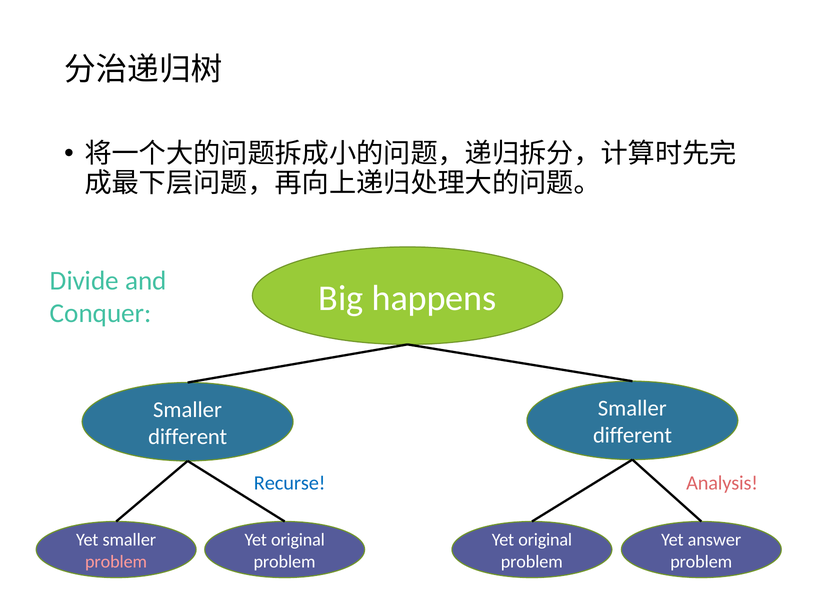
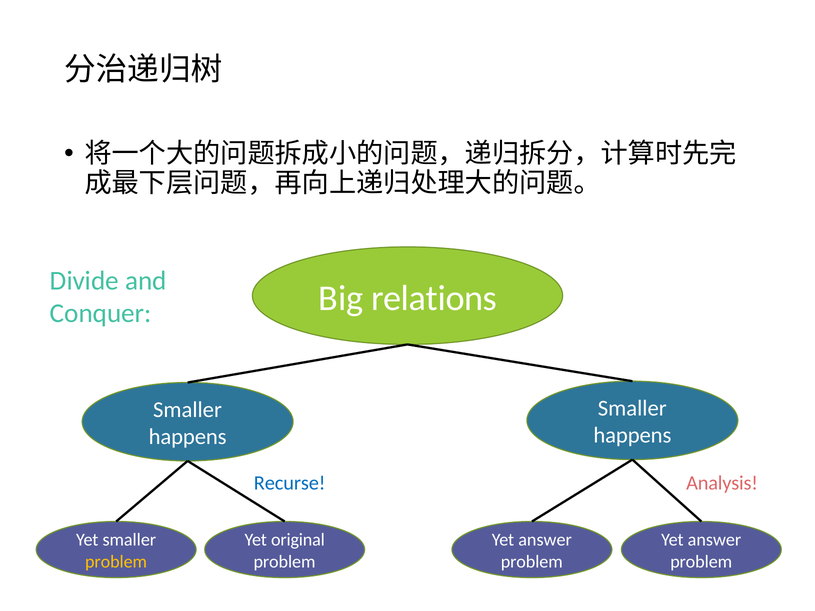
happens: happens -> relations (434, 298)
different: different -> happens (632, 436)
different: different -> happens (188, 437)
original: original -> answer (545, 540)
problem colour: pink -> yellow (116, 562)
